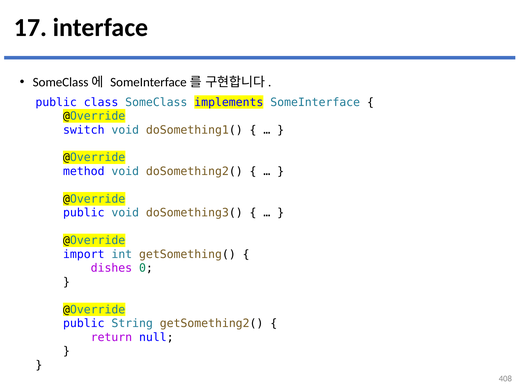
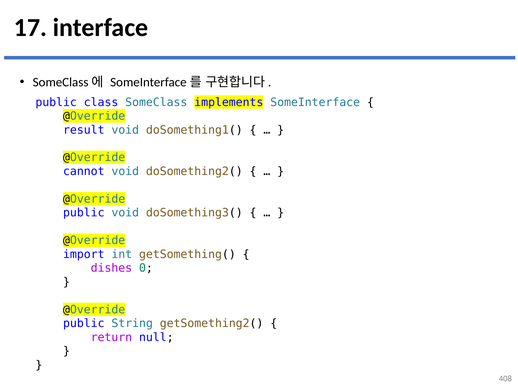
switch: switch -> result (84, 130)
method: method -> cannot (84, 171)
